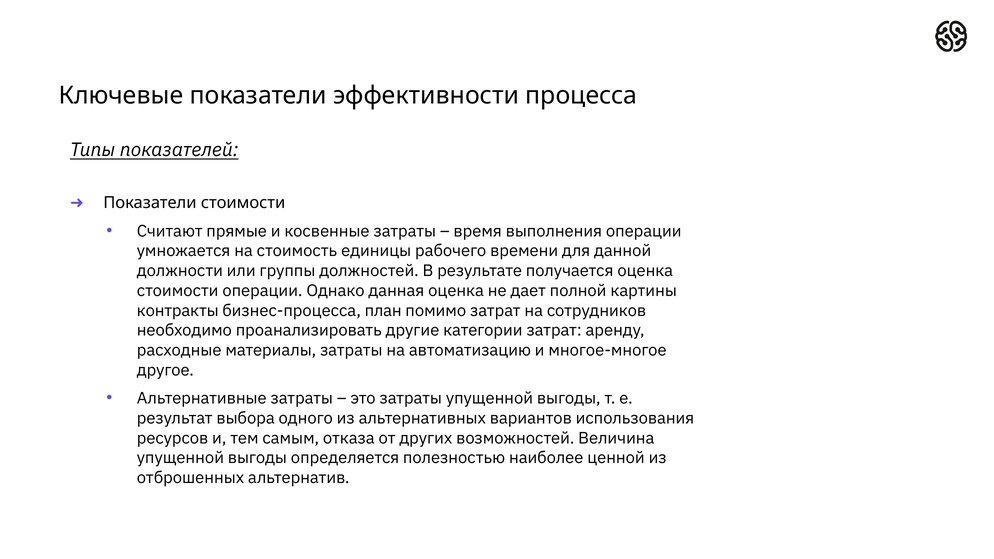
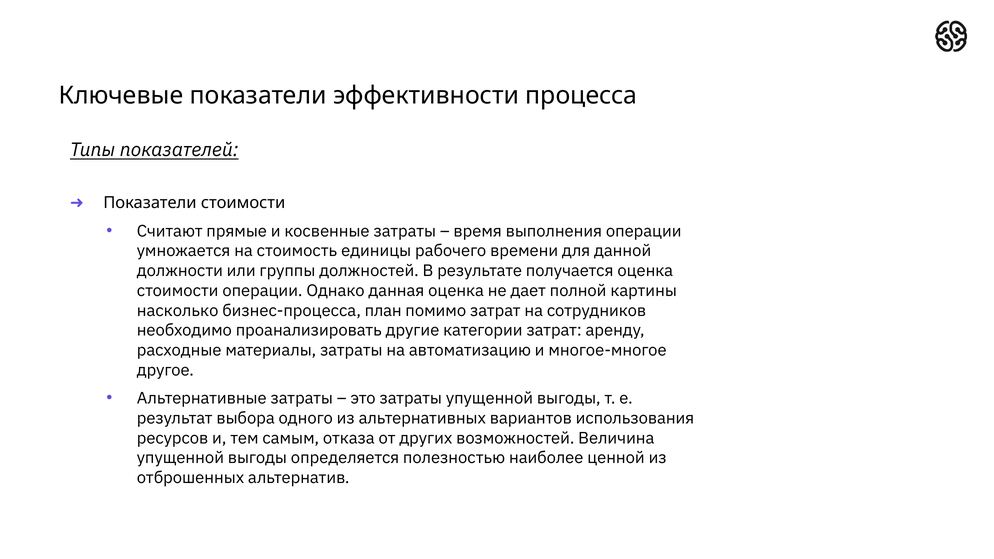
контракты: контракты -> насколько (178, 311)
